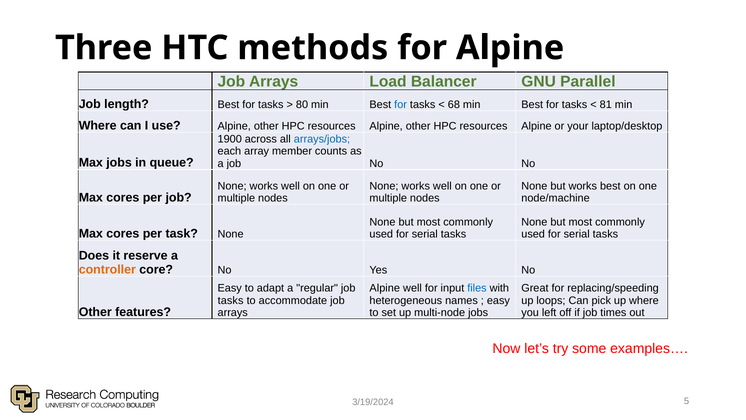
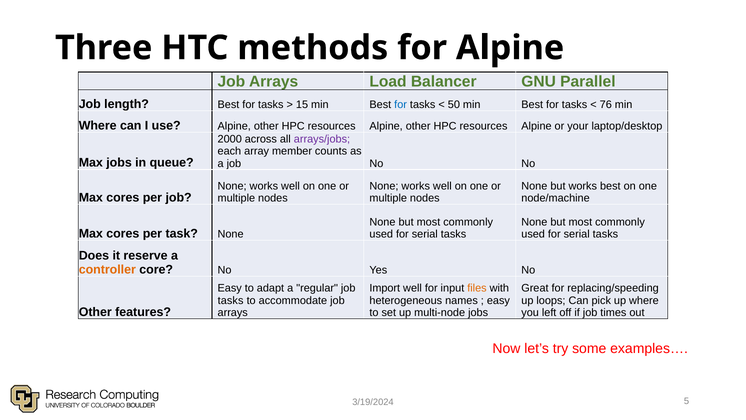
80: 80 -> 15 (302, 105)
68: 68 -> 50 (454, 105)
81: 81 -> 76 (606, 105)
1900: 1900 -> 2000 (230, 139)
arrays/jobs colour: blue -> purple (322, 139)
Alpine: Alpine -> Import (385, 288)
files colour: blue -> orange (477, 288)
